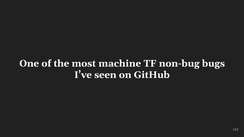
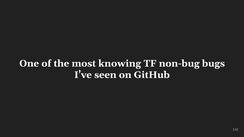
machine: machine -> knowing (120, 64)
